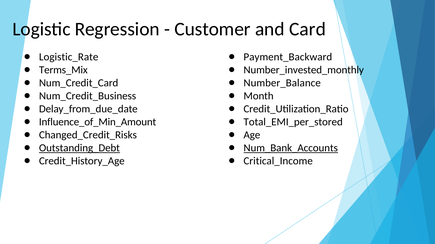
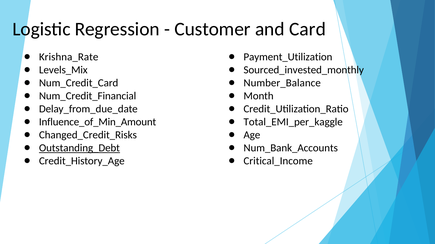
Logistic_Rate: Logistic_Rate -> Krishna_Rate (69, 57)
Payment_Backward: Payment_Backward -> Payment_Utilization (288, 57)
Terms_Mix: Terms_Mix -> Levels_Mix (63, 70)
Number_invested_monthly: Number_invested_monthly -> Sourced_invested_monthly (304, 70)
Num_Credit_Business: Num_Credit_Business -> Num_Credit_Financial (88, 96)
Total_EMI_per_stored: Total_EMI_per_stored -> Total_EMI_per_kaggle (293, 122)
Num_Bank_Accounts underline: present -> none (291, 148)
